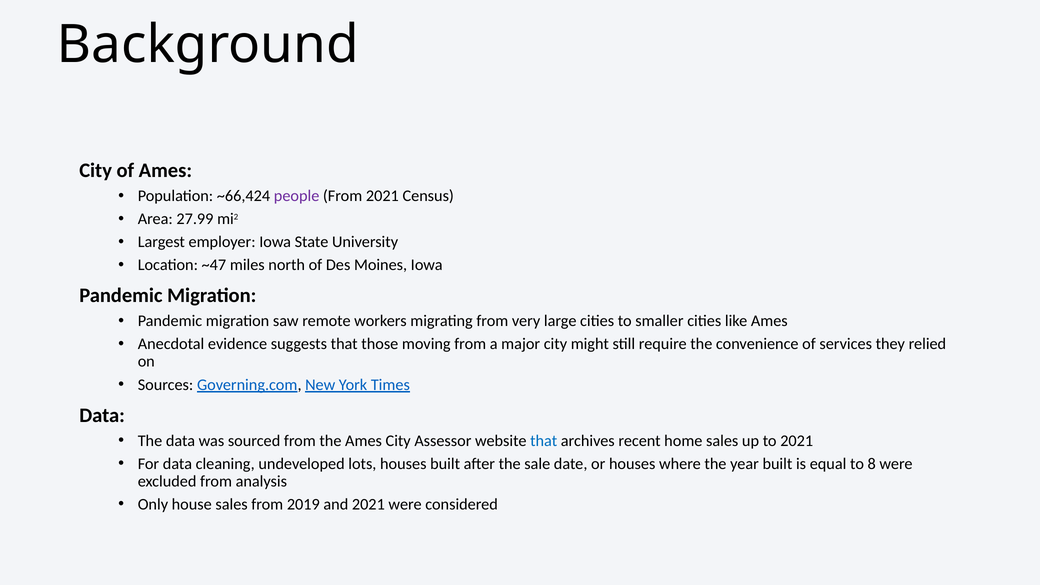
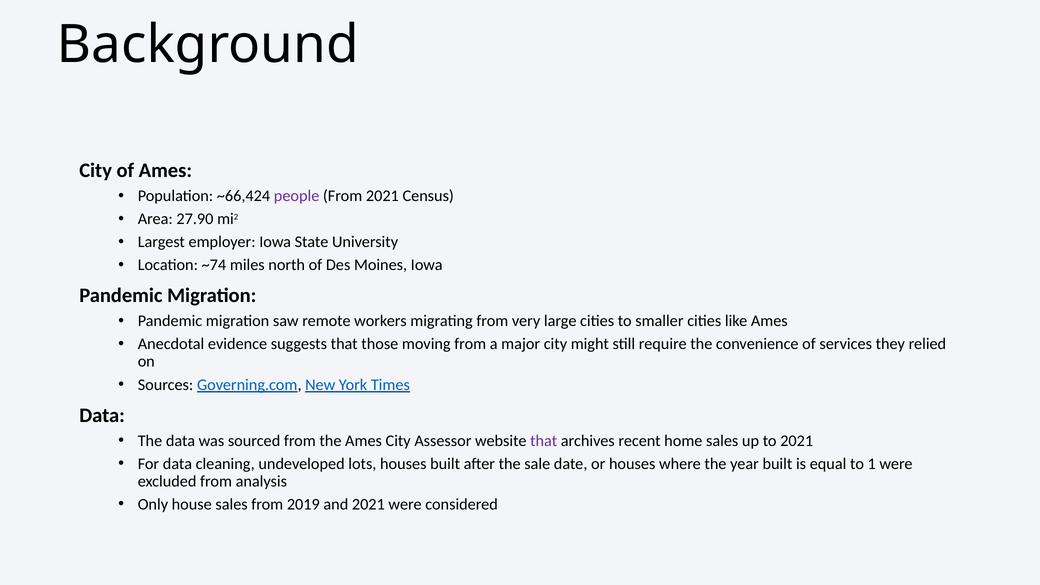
27.99: 27.99 -> 27.90 (195, 219)
~47: ~47 -> ~74 (214, 265)
that colour: blue -> purple (544, 441)
8: 8 -> 1 (872, 464)
